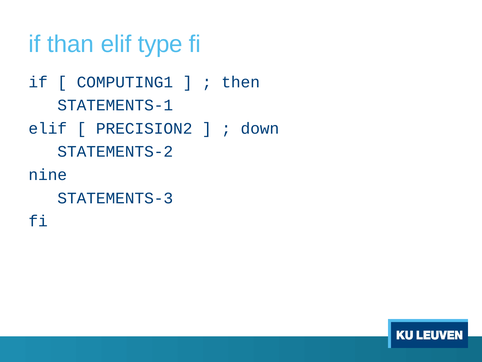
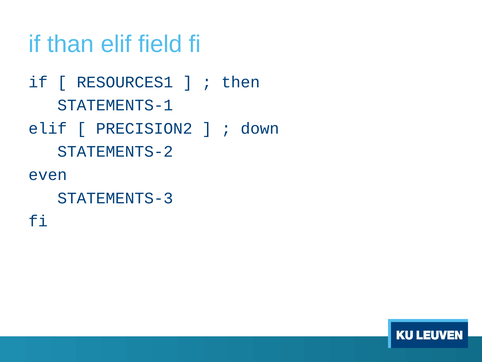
type: type -> field (160, 44)
COMPUTING1: COMPUTING1 -> RESOURCES1 (125, 82)
nine: nine -> even (48, 175)
